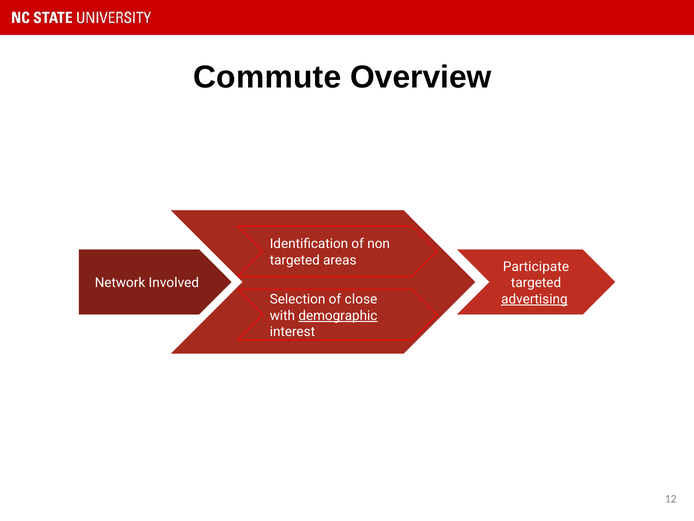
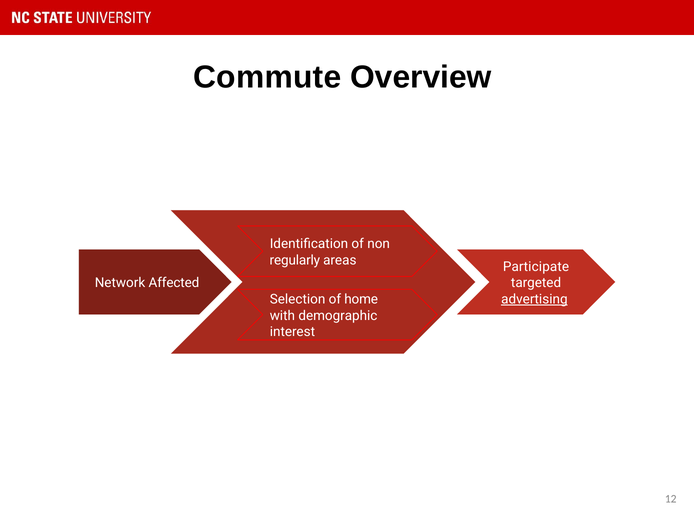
targeted: targeted -> regularly (295, 260)
Involved: Involved -> Affected (174, 283)
close: close -> home (361, 299)
demographic underline: present -> none (338, 315)
